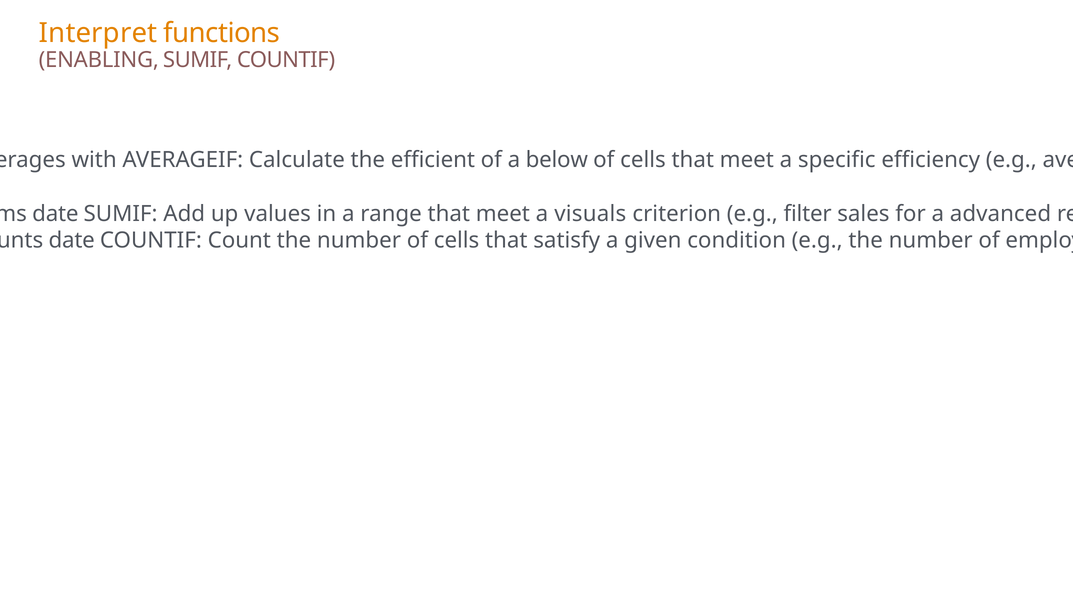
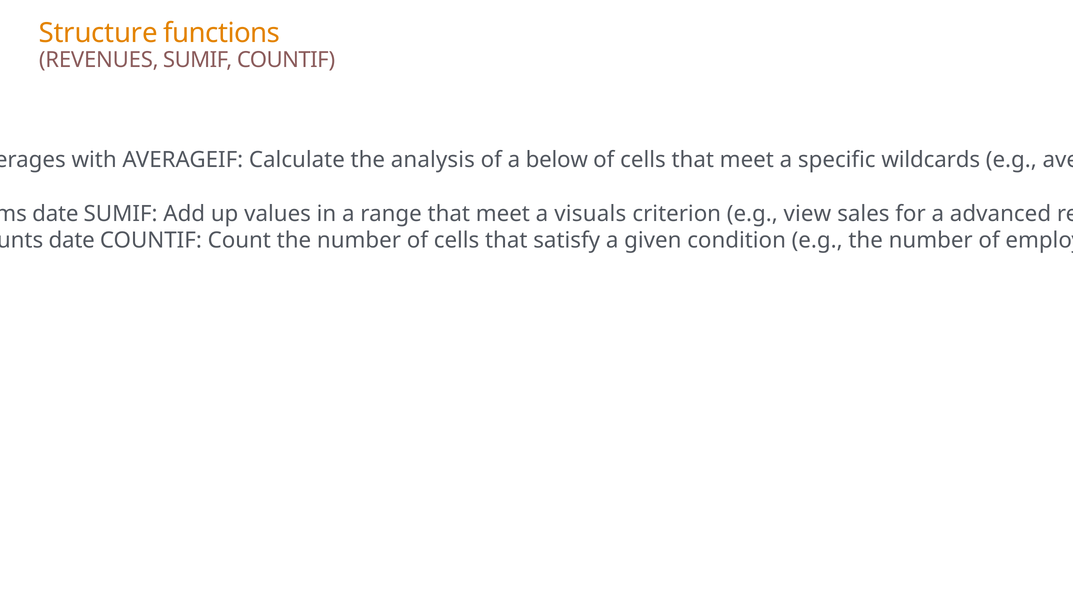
Interpret: Interpret -> Structure (98, 33)
ENABLING: ENABLING -> REVENUES (99, 60)
efficient: efficient -> analysis (433, 160)
efficiency: efficiency -> wildcards (931, 160)
filter: filter -> view (807, 214)
